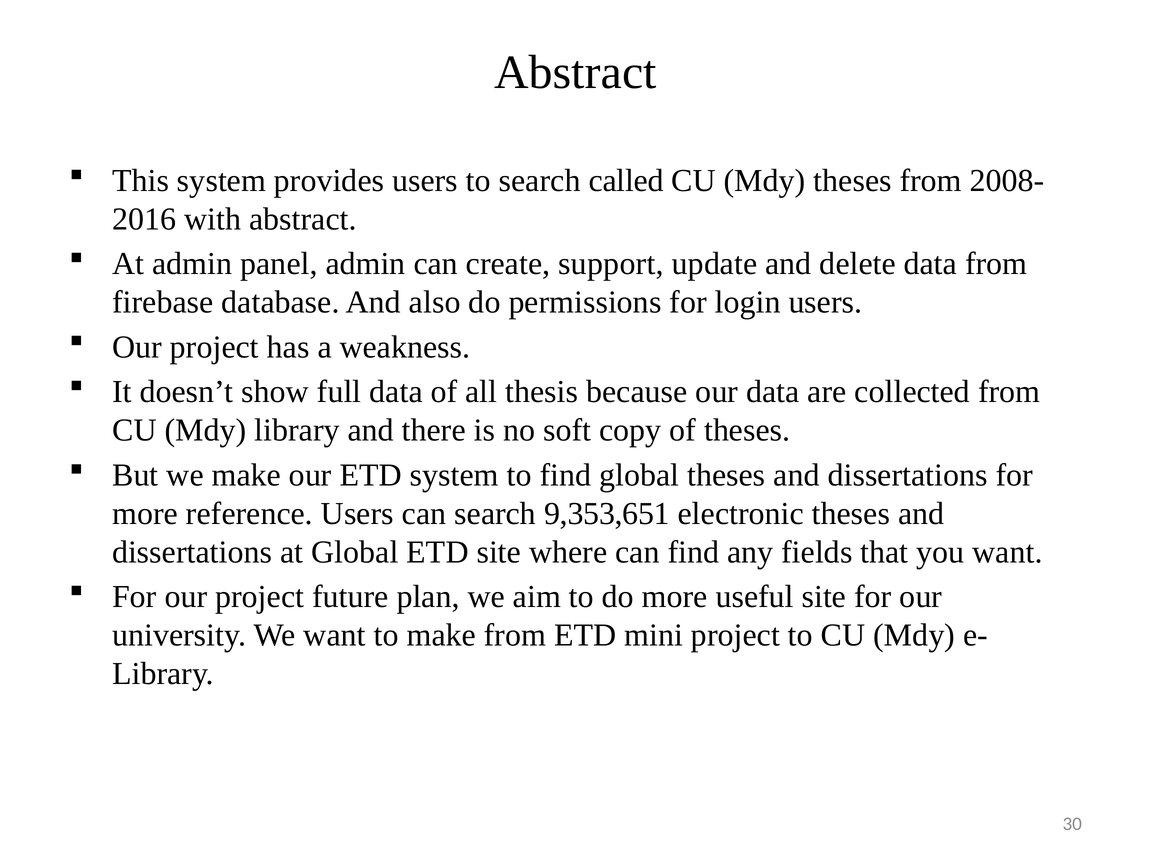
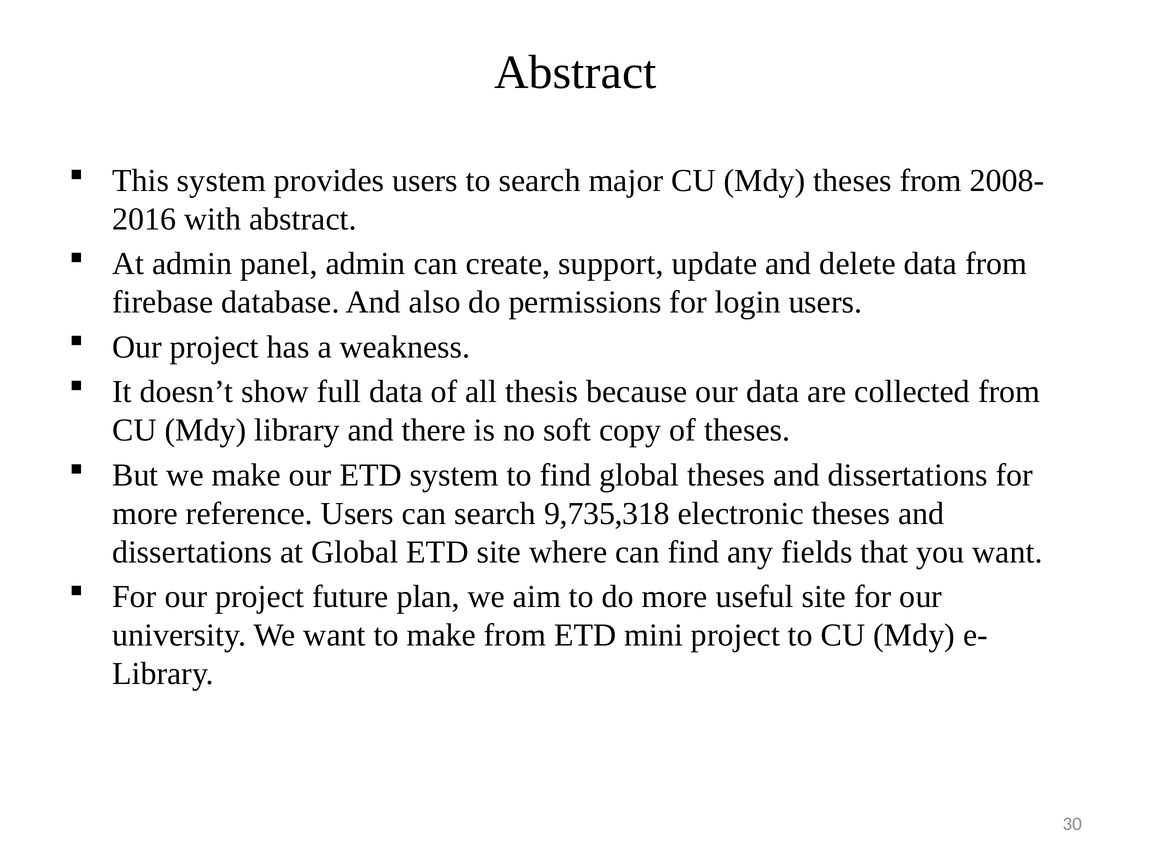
called: called -> major (626, 181)
9,353,651: 9,353,651 -> 9,735,318 (607, 514)
